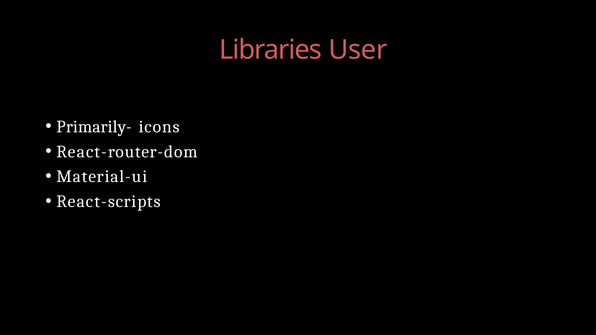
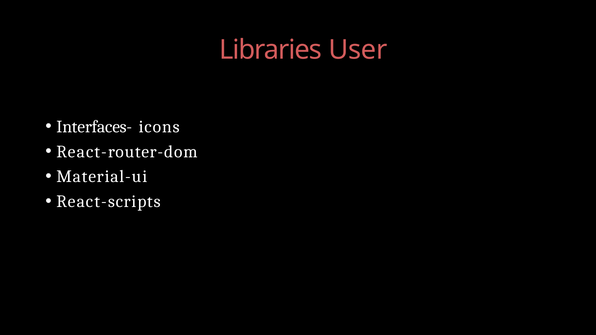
Primarily-: Primarily- -> Interfaces- (94, 127)
